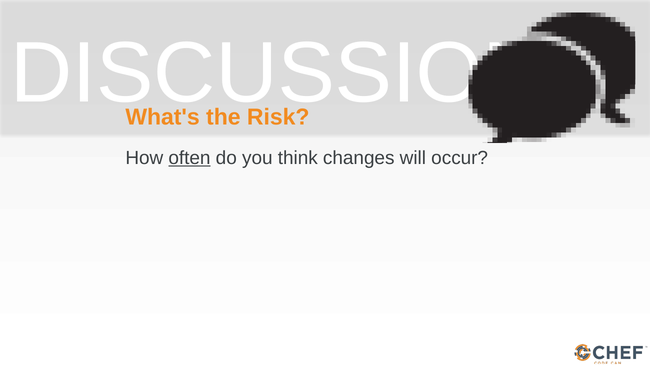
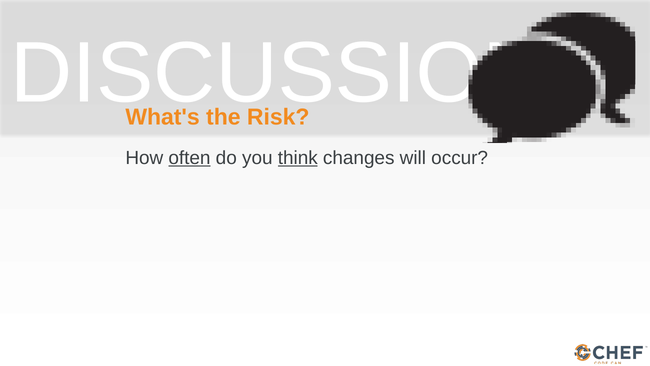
think underline: none -> present (298, 158)
